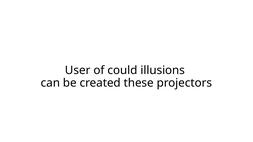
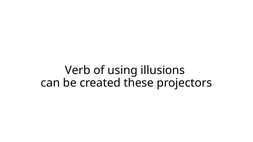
User: User -> Verb (78, 70)
could: could -> using (123, 70)
